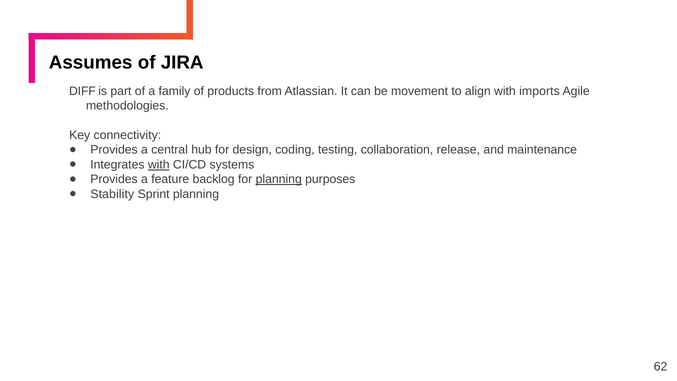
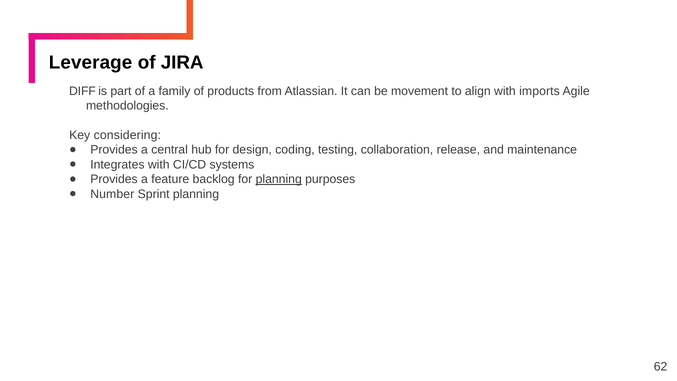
Assumes: Assumes -> Leverage (91, 62)
connectivity: connectivity -> considering (127, 135)
with underline: present -> none (159, 165)
Stability: Stability -> Number (112, 194)
